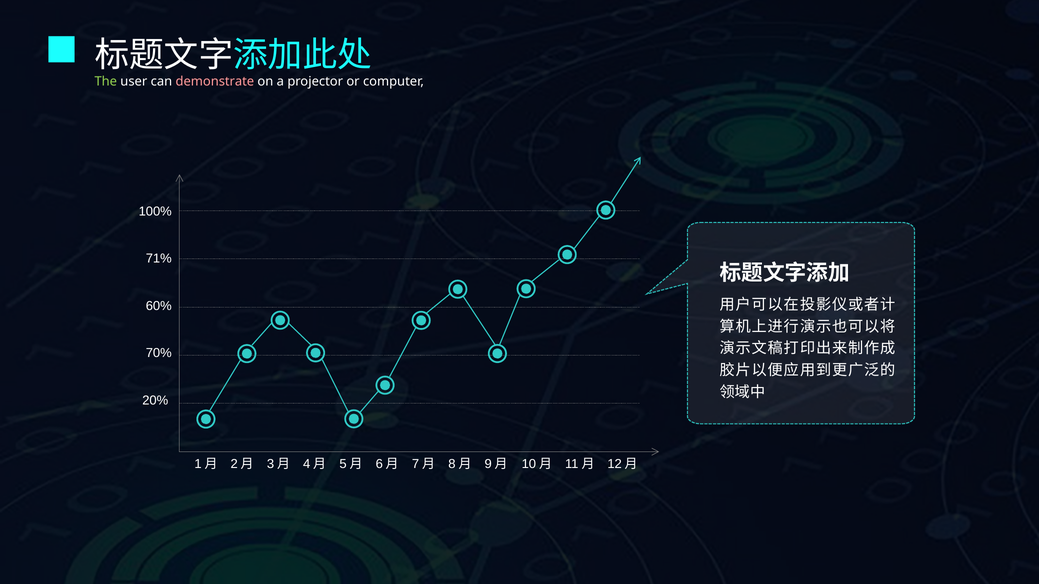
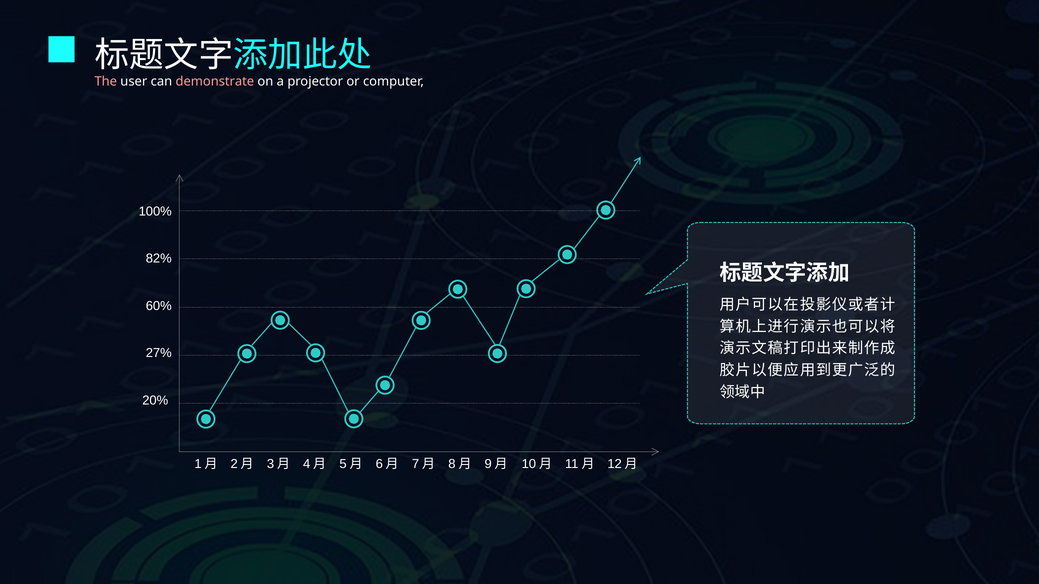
The colour: light green -> pink (106, 82)
71%: 71% -> 82% (159, 259)
70%: 70% -> 27% (159, 353)
